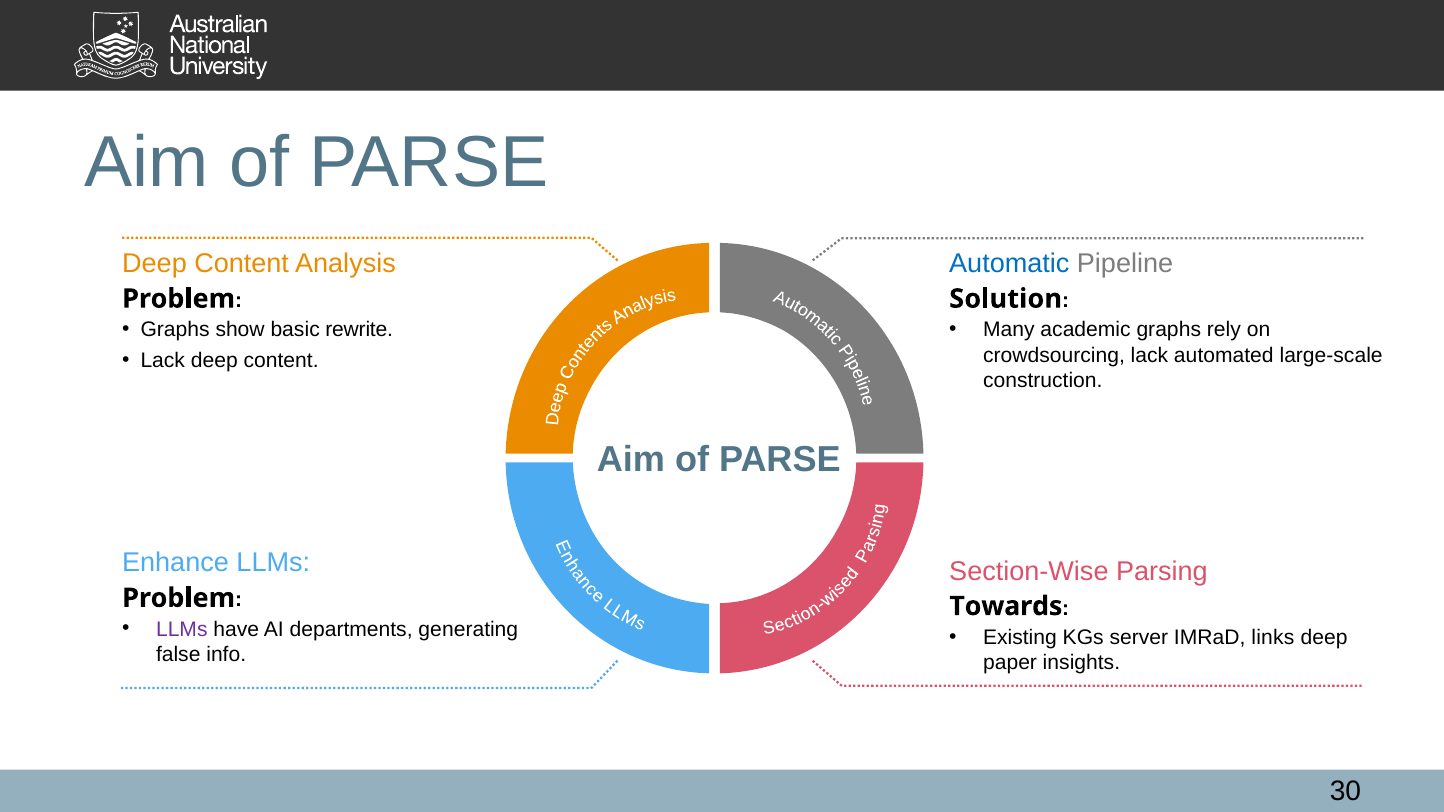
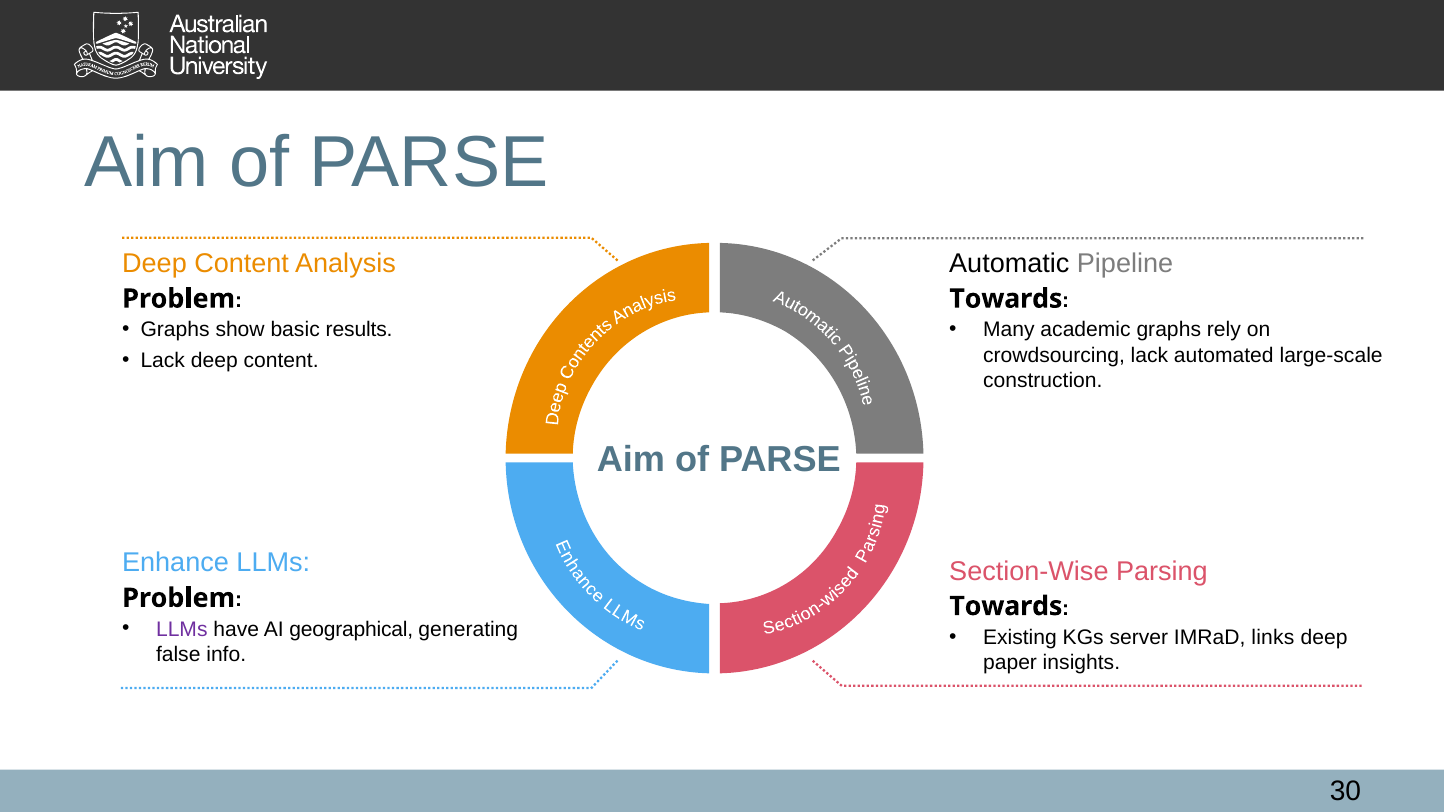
Automatic colour: blue -> black (1009, 264)
Solution: Solution -> Towards (1006, 299)
rewrite: rewrite -> results (359, 330)
departments: departments -> geographical (351, 629)
